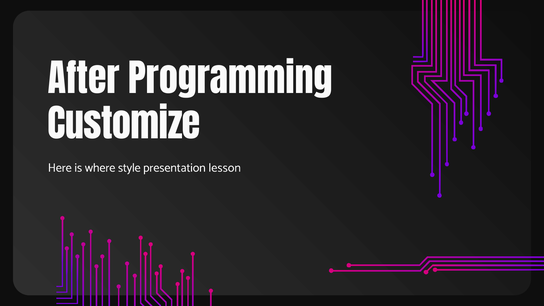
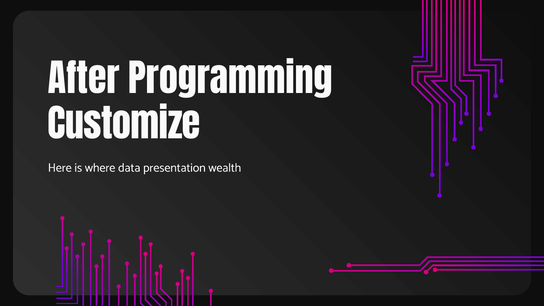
style: style -> data (129, 168)
lesson: lesson -> wealth (225, 168)
